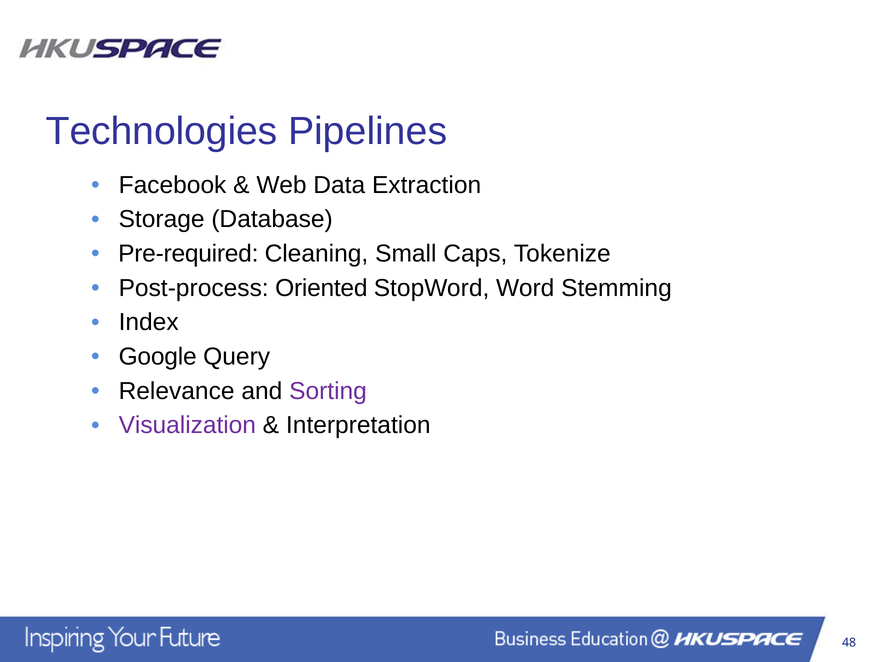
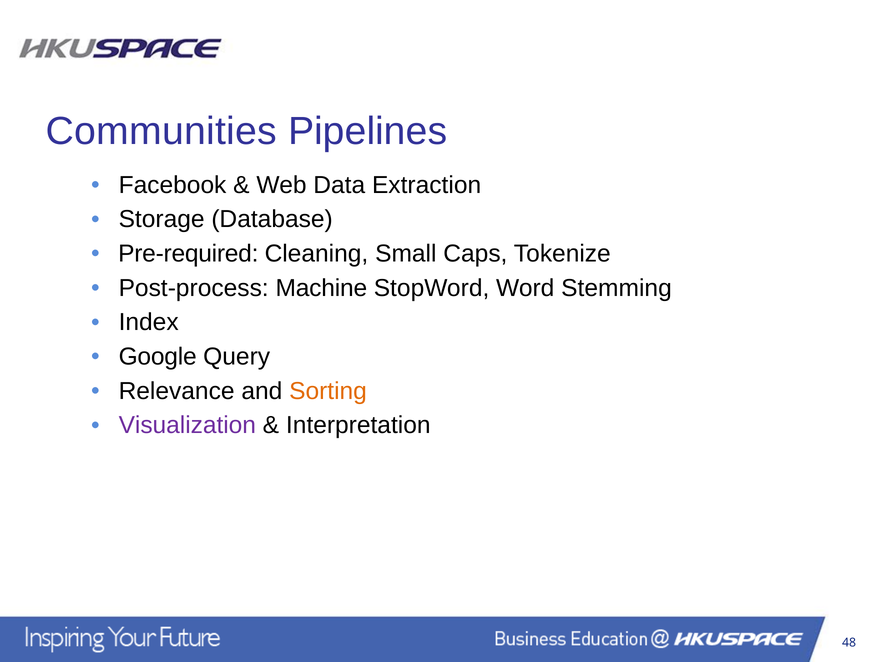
Technologies: Technologies -> Communities (161, 131)
Oriented: Oriented -> Machine (321, 288)
Sorting colour: purple -> orange (328, 391)
